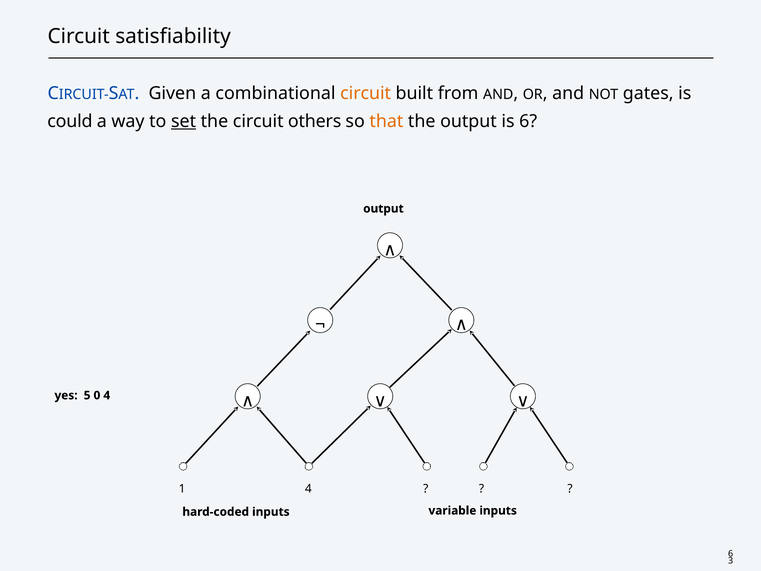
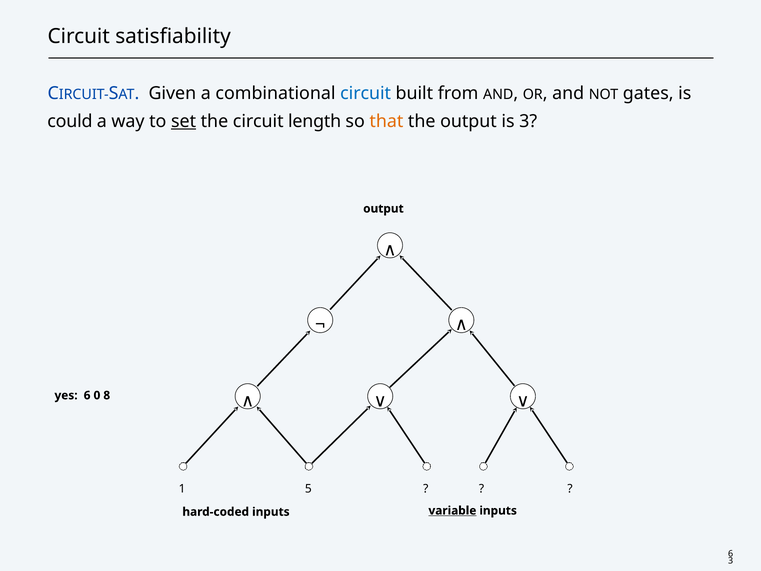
circuit colour: orange -> blue (366, 93)
others: others -> length (315, 121)
is 6: 6 -> 3 (528, 121)
yes 5: 5 -> 6 (87, 395)
0 4: 4 -> 8 (107, 395)
1 4: 4 -> 5 (308, 489)
variable underline: none -> present (452, 510)
